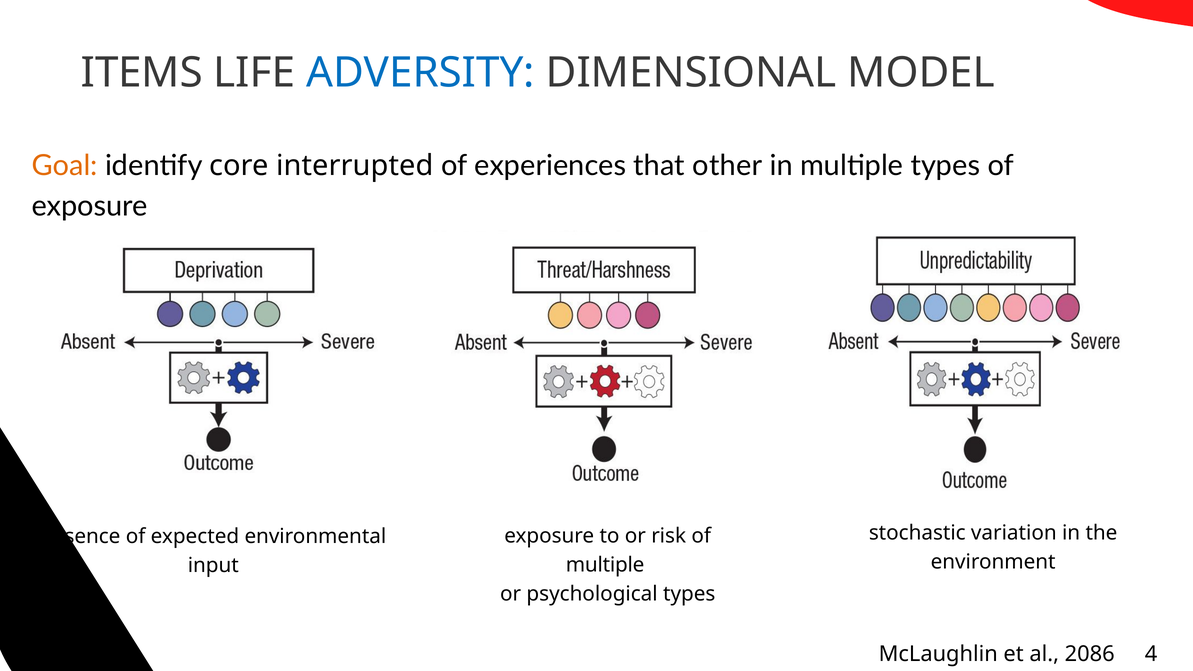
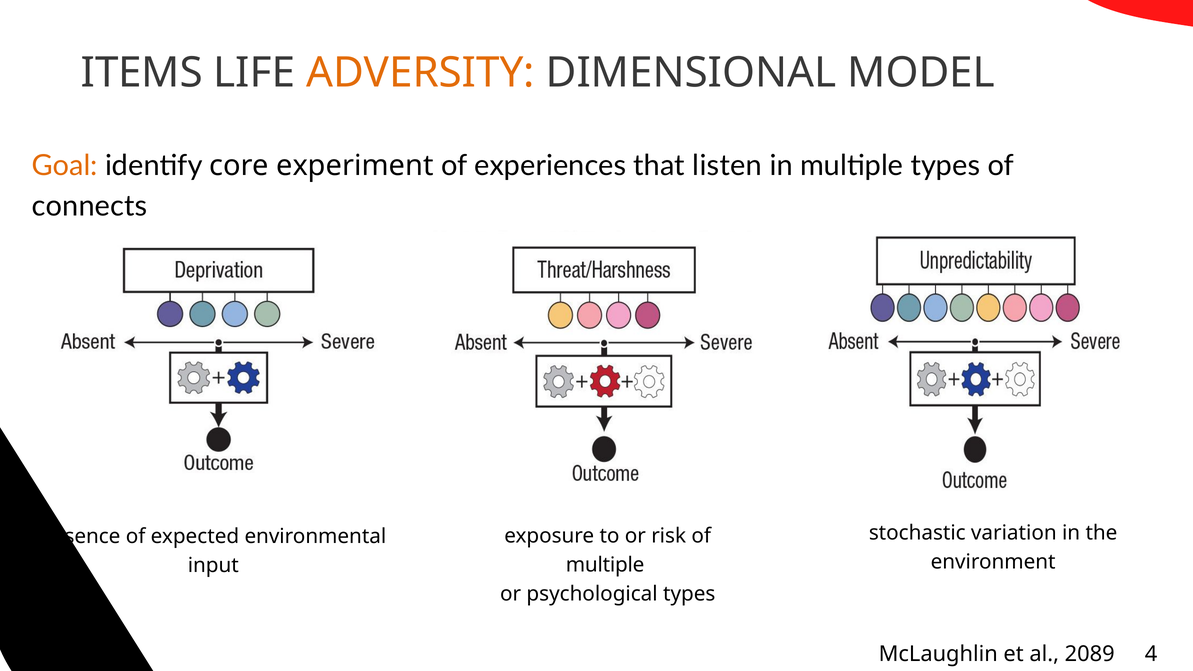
ADVERSITY colour: blue -> orange (420, 73)
interrupted: interrupted -> experiment (355, 166)
other: other -> listen (727, 166)
exposure: exposure -> connects (90, 206)
2086: 2086 -> 2089 (1090, 654)
